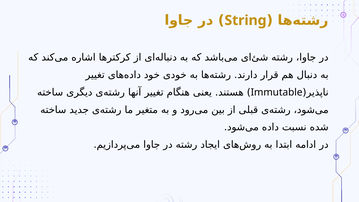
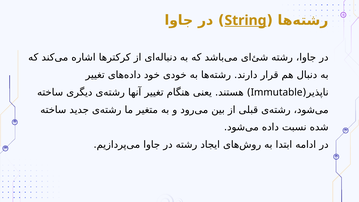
String underline: none -> present (245, 20)
